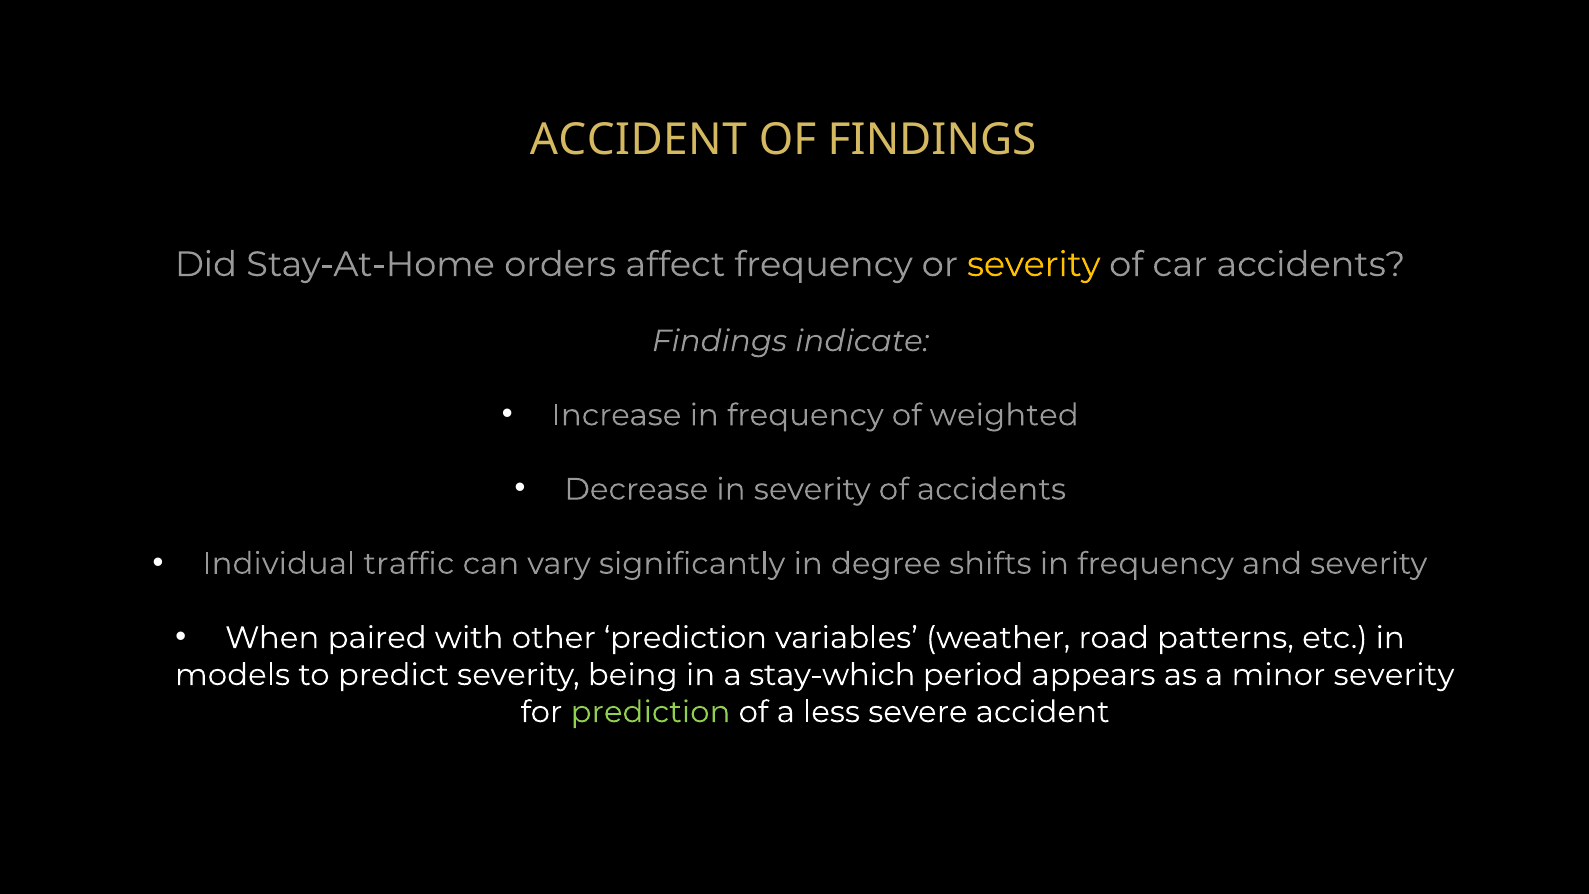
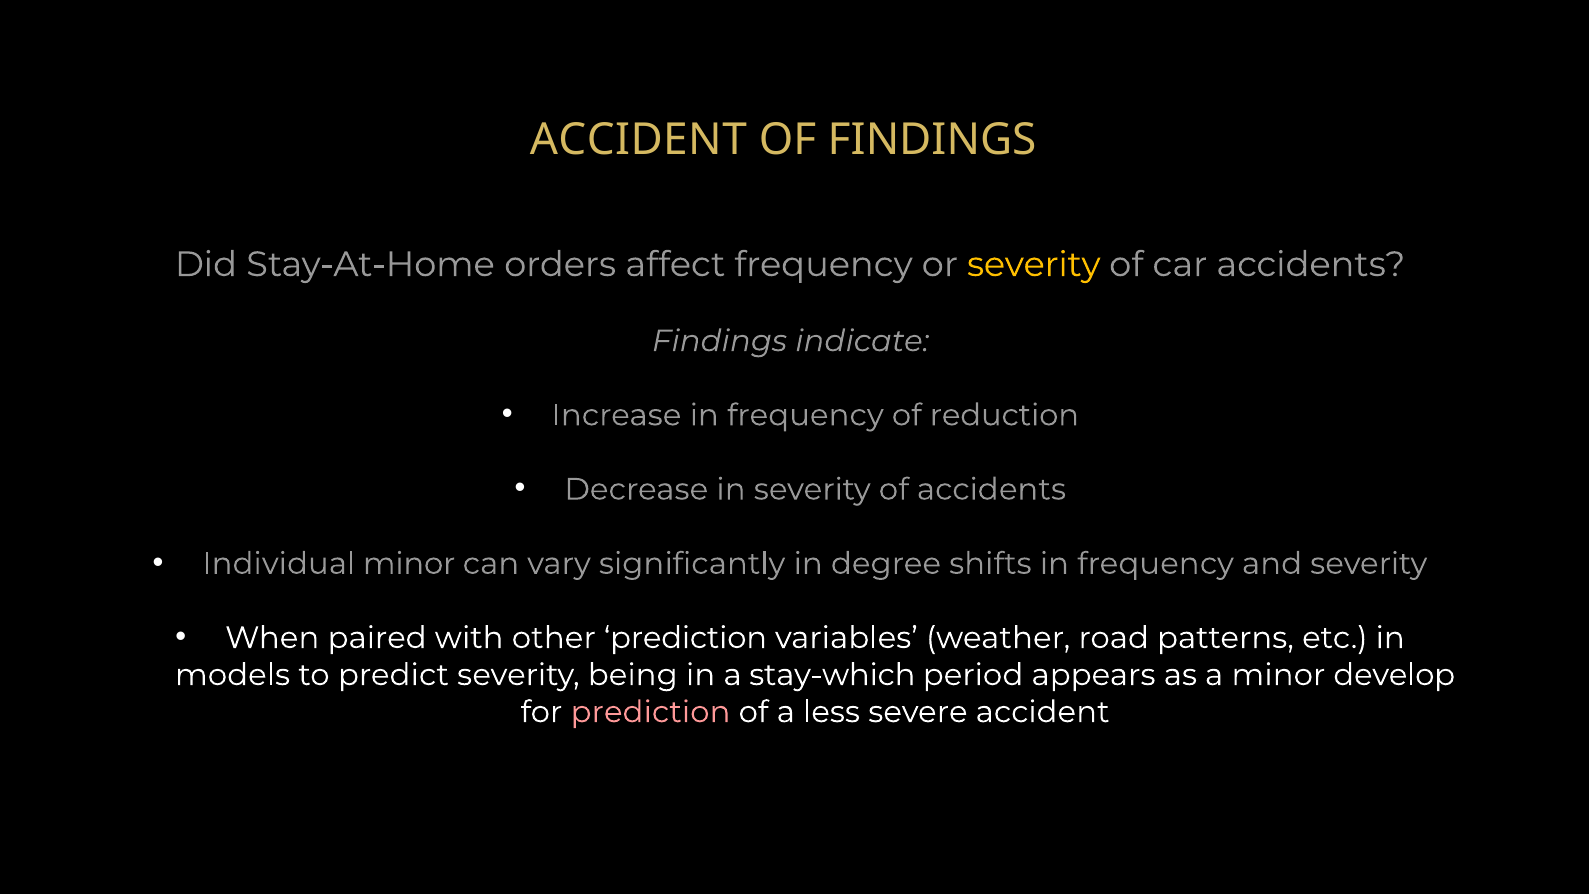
weighted: weighted -> reduction (1004, 415)
Individual traffic: traffic -> minor (409, 564)
minor severity: severity -> develop (1394, 675)
prediction colour: light green -> pink (650, 712)
